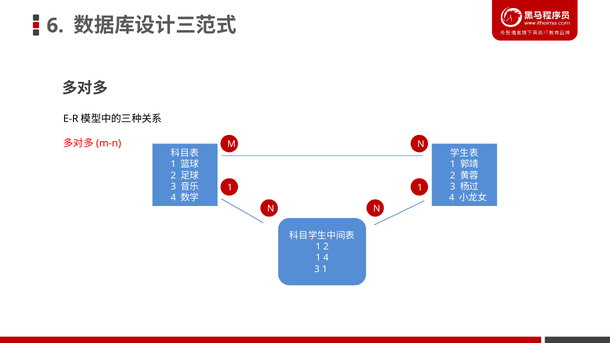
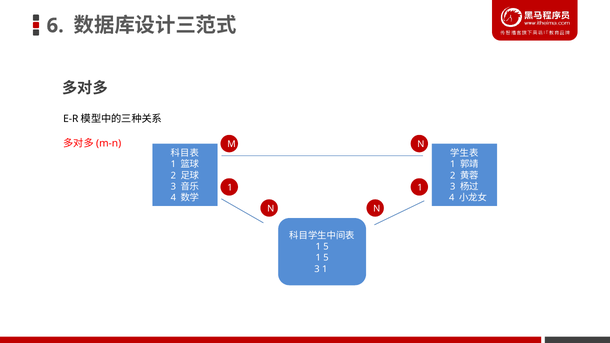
2: 2 -> 5 (326, 247)
4: 4 -> 5 (326, 258)
